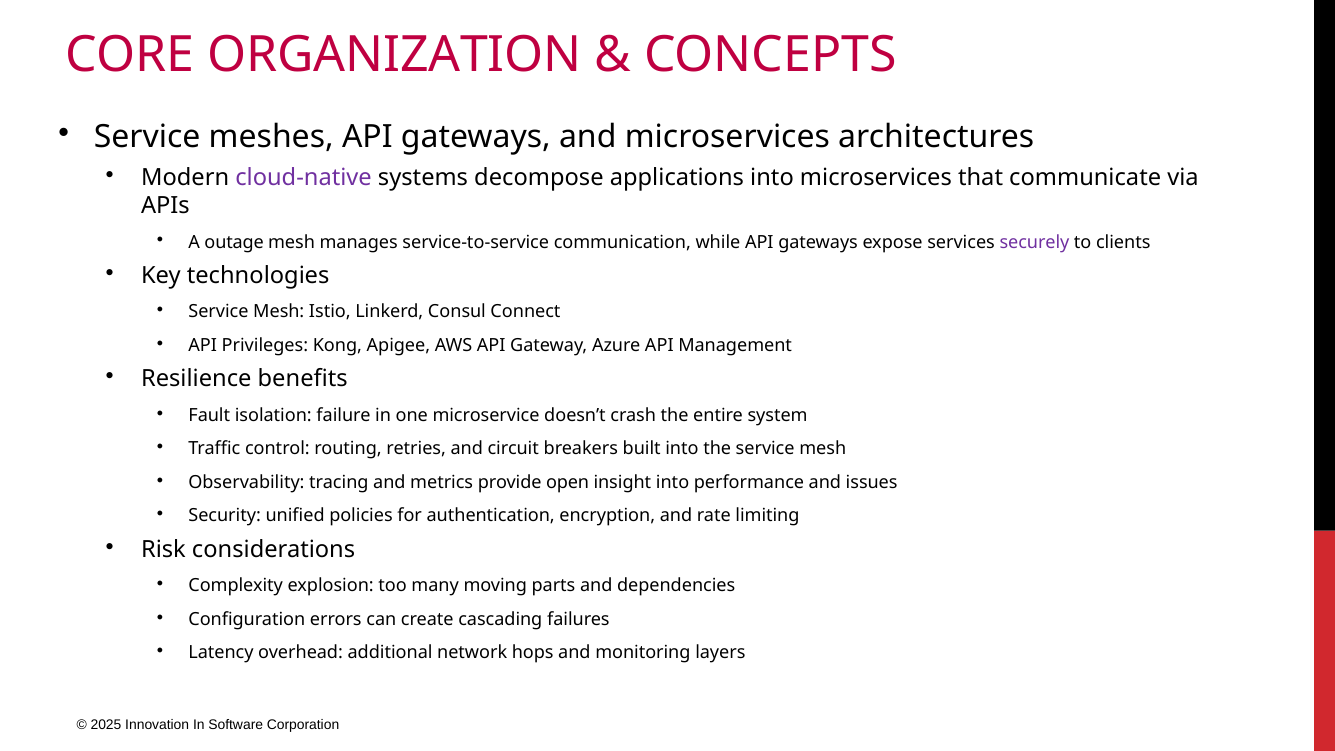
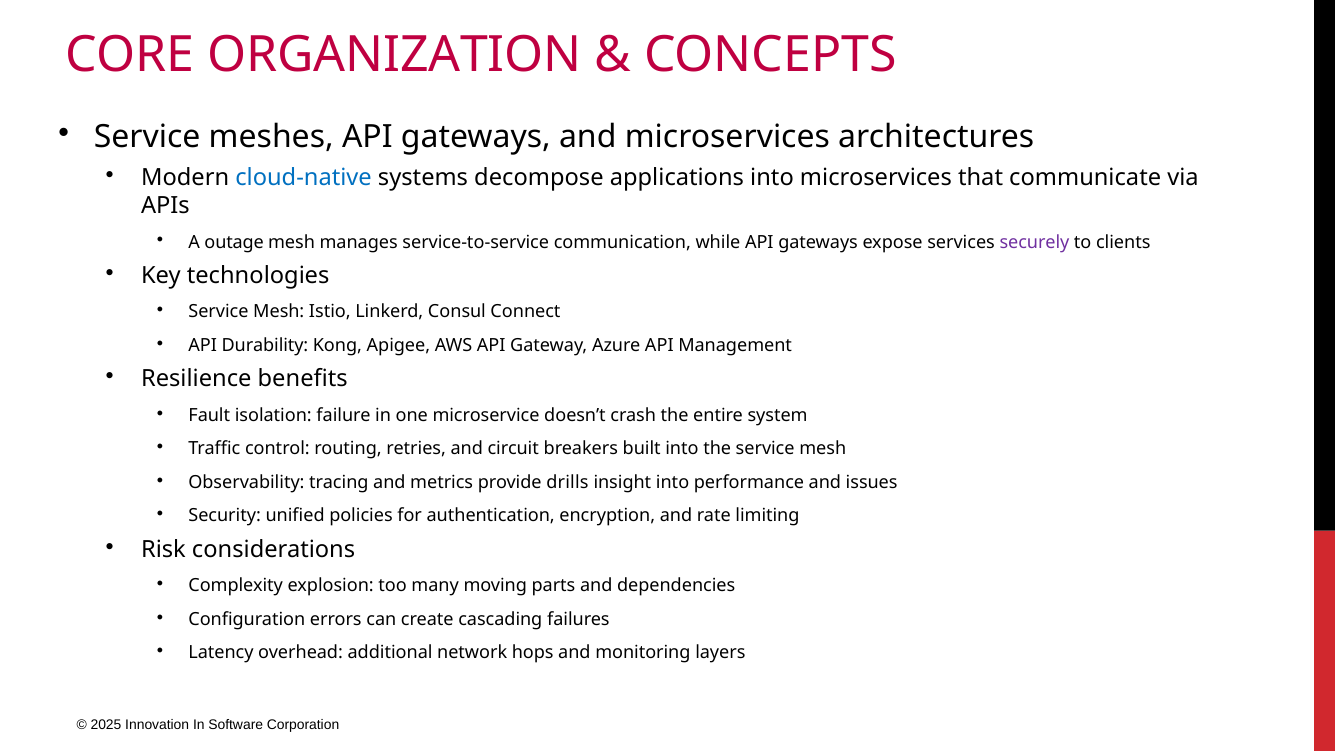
cloud-native colour: purple -> blue (304, 177)
Privileges: Privileges -> Durability (265, 345)
open: open -> drills (567, 482)
